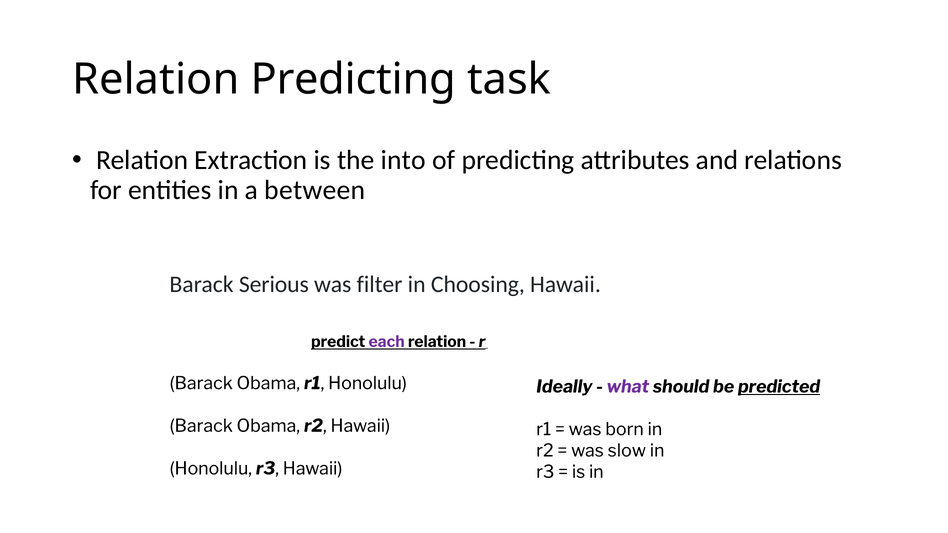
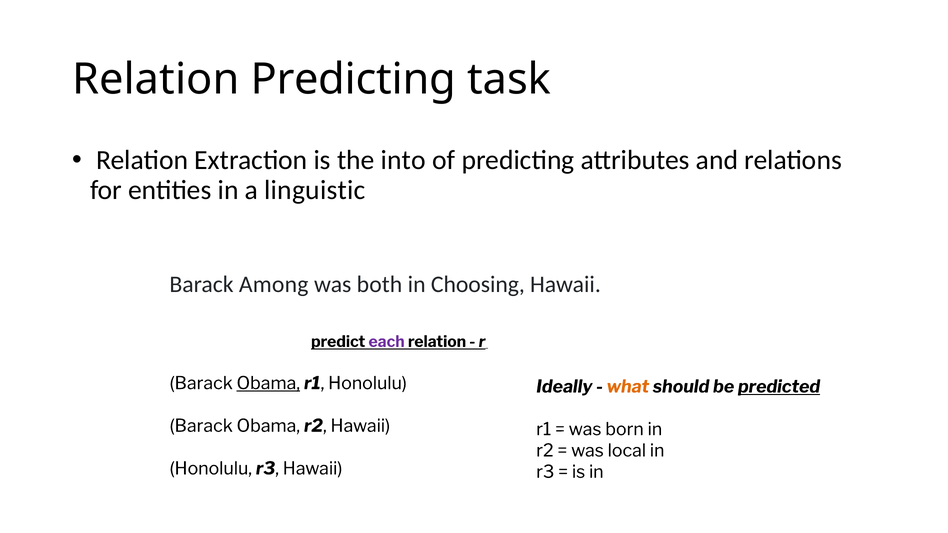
between: between -> linguistic (315, 190)
Serious: Serious -> Among (274, 285)
filter: filter -> both (380, 285)
Obama underline: none -> present (268, 383)
what colour: purple -> orange (628, 387)
slow: slow -> local (627, 451)
